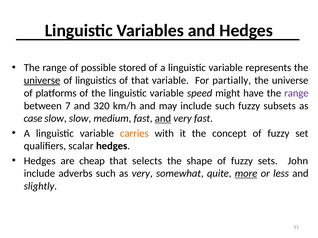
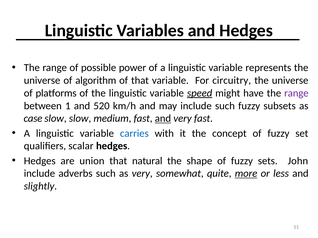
stored: stored -> power (133, 68)
universe underline: present -> none (42, 81)
linguistics: linguistics -> algorithm (96, 81)
partially: partially -> circuitry (232, 81)
speed underline: none -> present (200, 93)
7: 7 -> 1 (68, 106)
320: 320 -> 520 (102, 106)
carries colour: orange -> blue (134, 134)
cheap: cheap -> union (92, 161)
selects: selects -> natural (147, 161)
